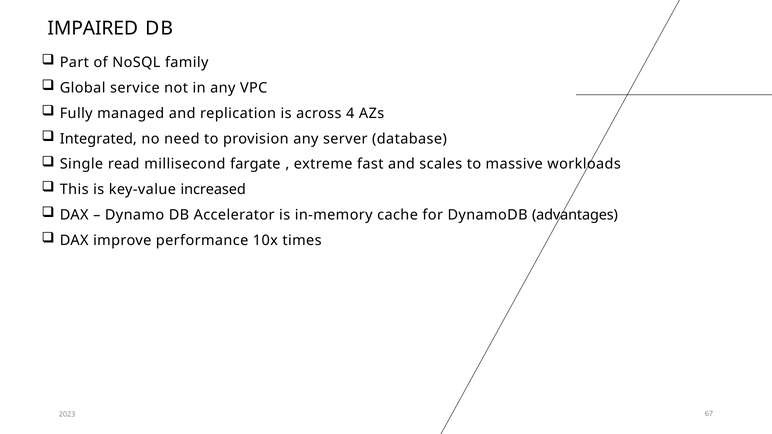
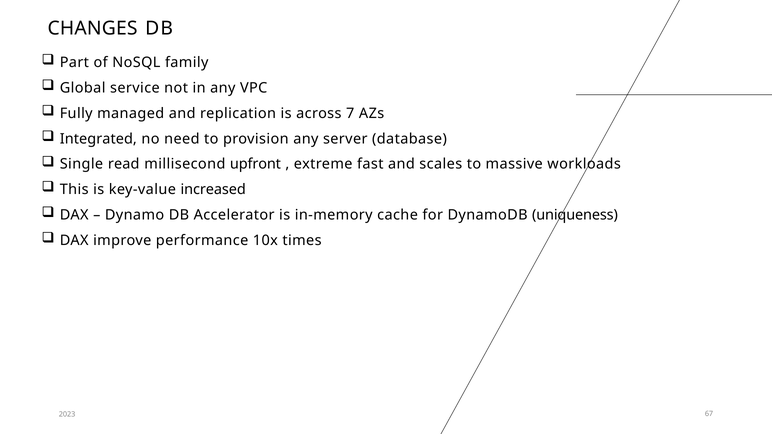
IMPAIRED: IMPAIRED -> CHANGES (93, 28)
4: 4 -> 7 (350, 113)
fargate: fargate -> upfront (255, 164)
advantages: advantages -> uniqueness (575, 215)
